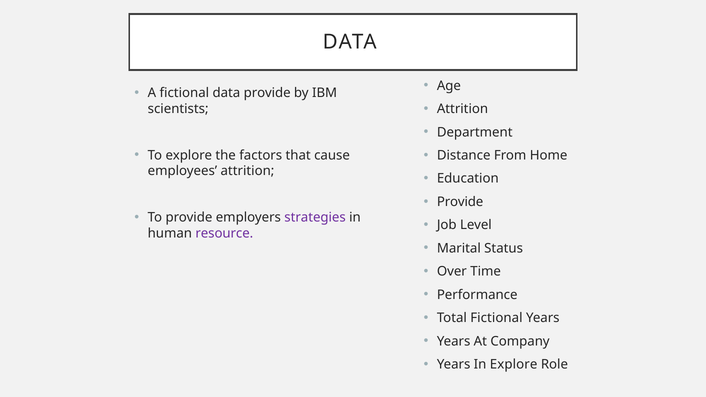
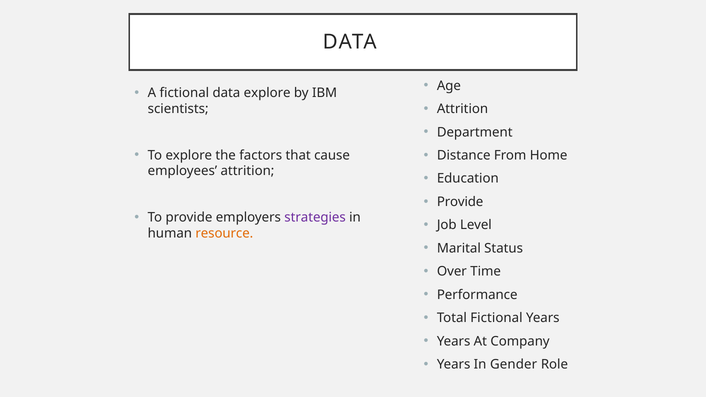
data provide: provide -> explore (267, 93)
resource colour: purple -> orange (224, 234)
In Explore: Explore -> Gender (514, 365)
